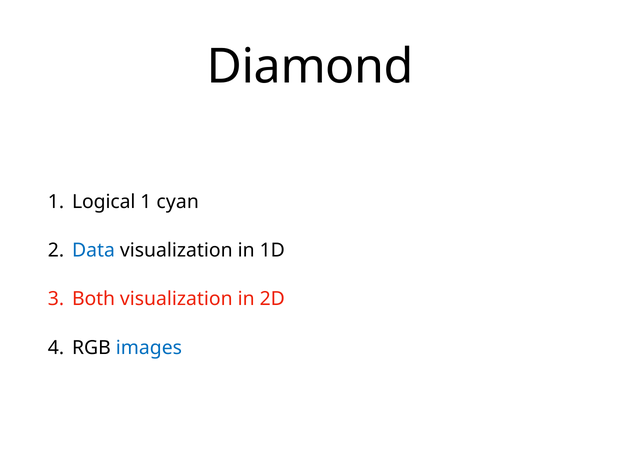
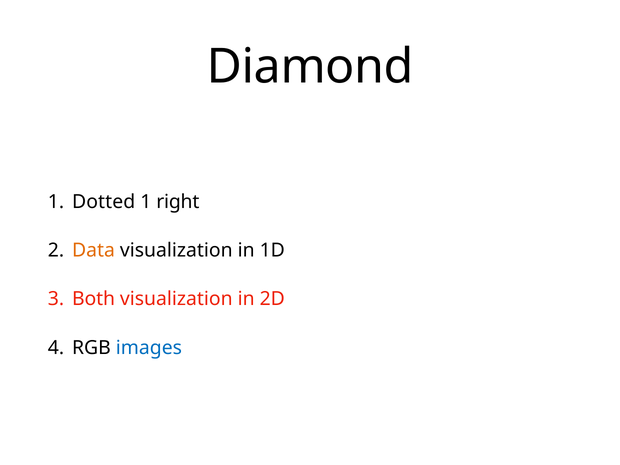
Logical: Logical -> Dotted (104, 202)
cyan: cyan -> right (178, 202)
Data colour: blue -> orange (93, 250)
